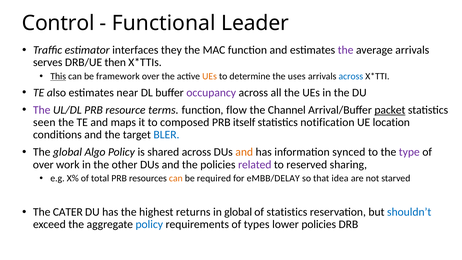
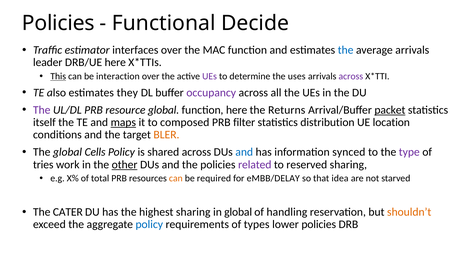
Control: Control -> Policies (58, 23)
Leader: Leader -> Decide (255, 23)
interfaces they: they -> over (171, 50)
the colour: purple -> blue (346, 50)
serves: serves -> leader (48, 62)
DRB/UE then: then -> here (115, 62)
framework: framework -> interaction (118, 76)
UEs colour: orange -> purple (210, 76)
across colour: blue -> purple (351, 76)
near: near -> they (127, 93)
resource terms: terms -> global (164, 110)
function flow: flow -> here (237, 110)
Channel: Channel -> Returns (287, 110)
seen: seen -> itself (44, 122)
maps underline: none -> present (123, 122)
itself: itself -> filter (244, 122)
notification: notification -> distribution (327, 122)
BLER colour: blue -> orange (166, 135)
Algo: Algo -> Cells (95, 152)
and colour: orange -> blue (244, 152)
over: over -> tries (43, 165)
other underline: none -> present (125, 165)
highest returns: returns -> sharing (193, 212)
of statistics: statistics -> handling (287, 212)
shouldn’t colour: blue -> orange (409, 212)
